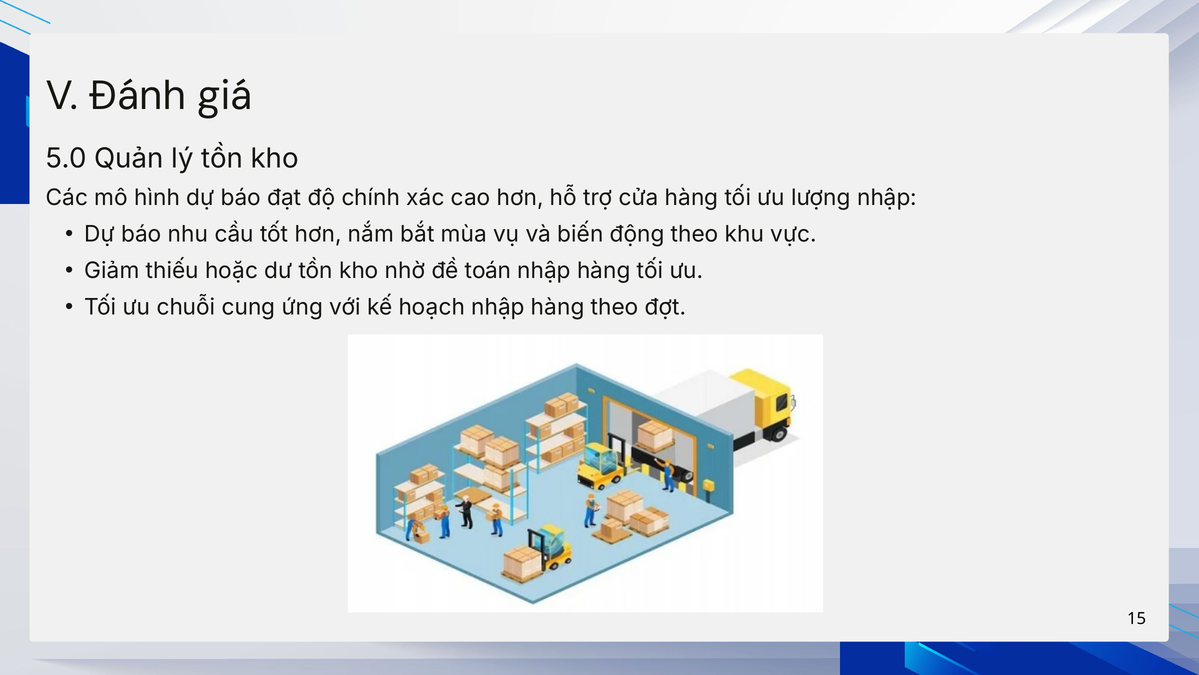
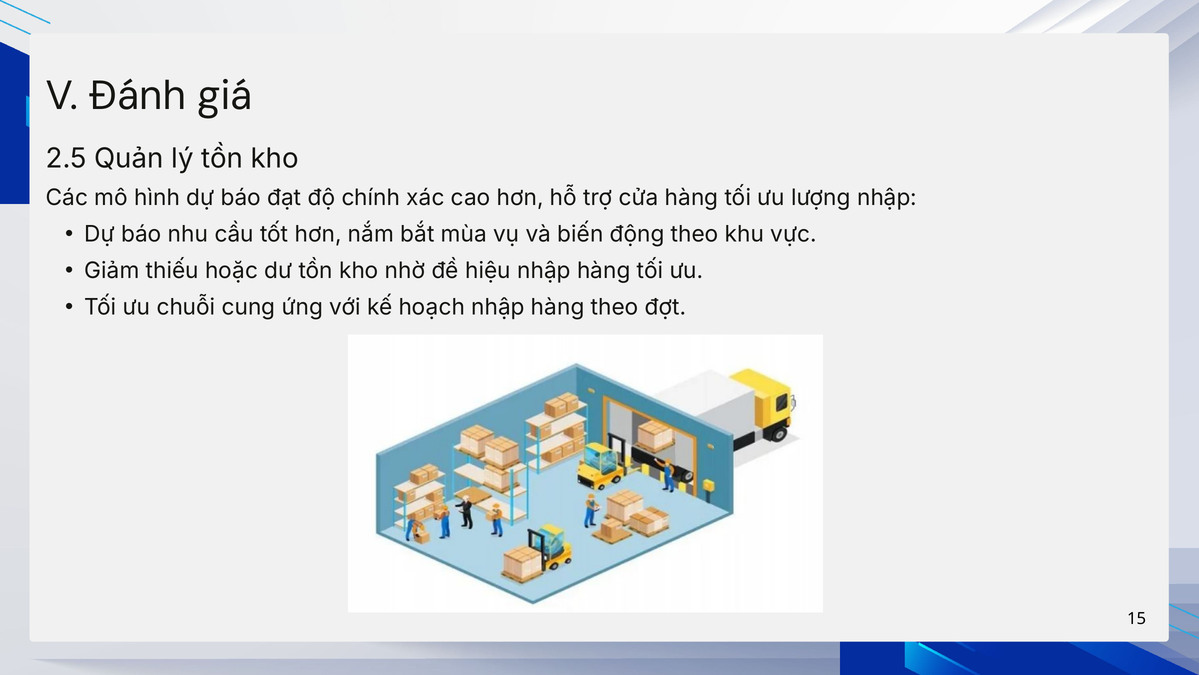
5.0: 5.0 -> 2.5 (66, 158)
toán: toán -> hiệu (488, 271)
